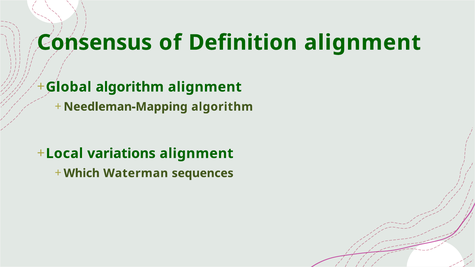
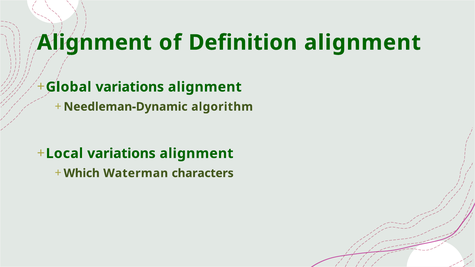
Consensus: Consensus -> Alignment (94, 43)
Global algorithm: algorithm -> variations (130, 87)
Needleman-Mapping: Needleman-Mapping -> Needleman-Dynamic (126, 107)
sequences: sequences -> characters (203, 173)
